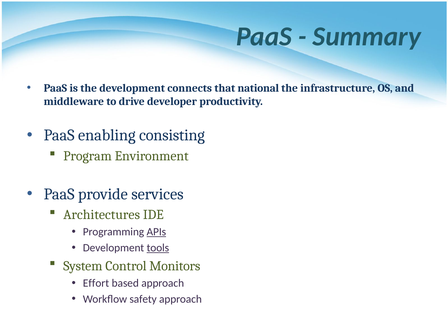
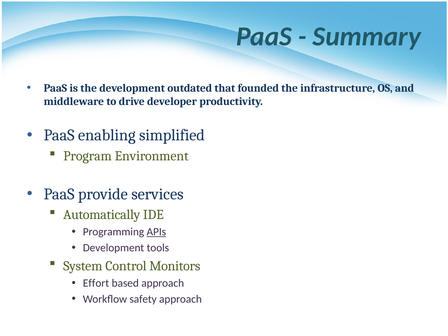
connects: connects -> outdated (190, 88)
national: national -> founded (258, 88)
consisting: consisting -> simplified (172, 135)
Architectures: Architectures -> Automatically (102, 215)
tools underline: present -> none (158, 248)
